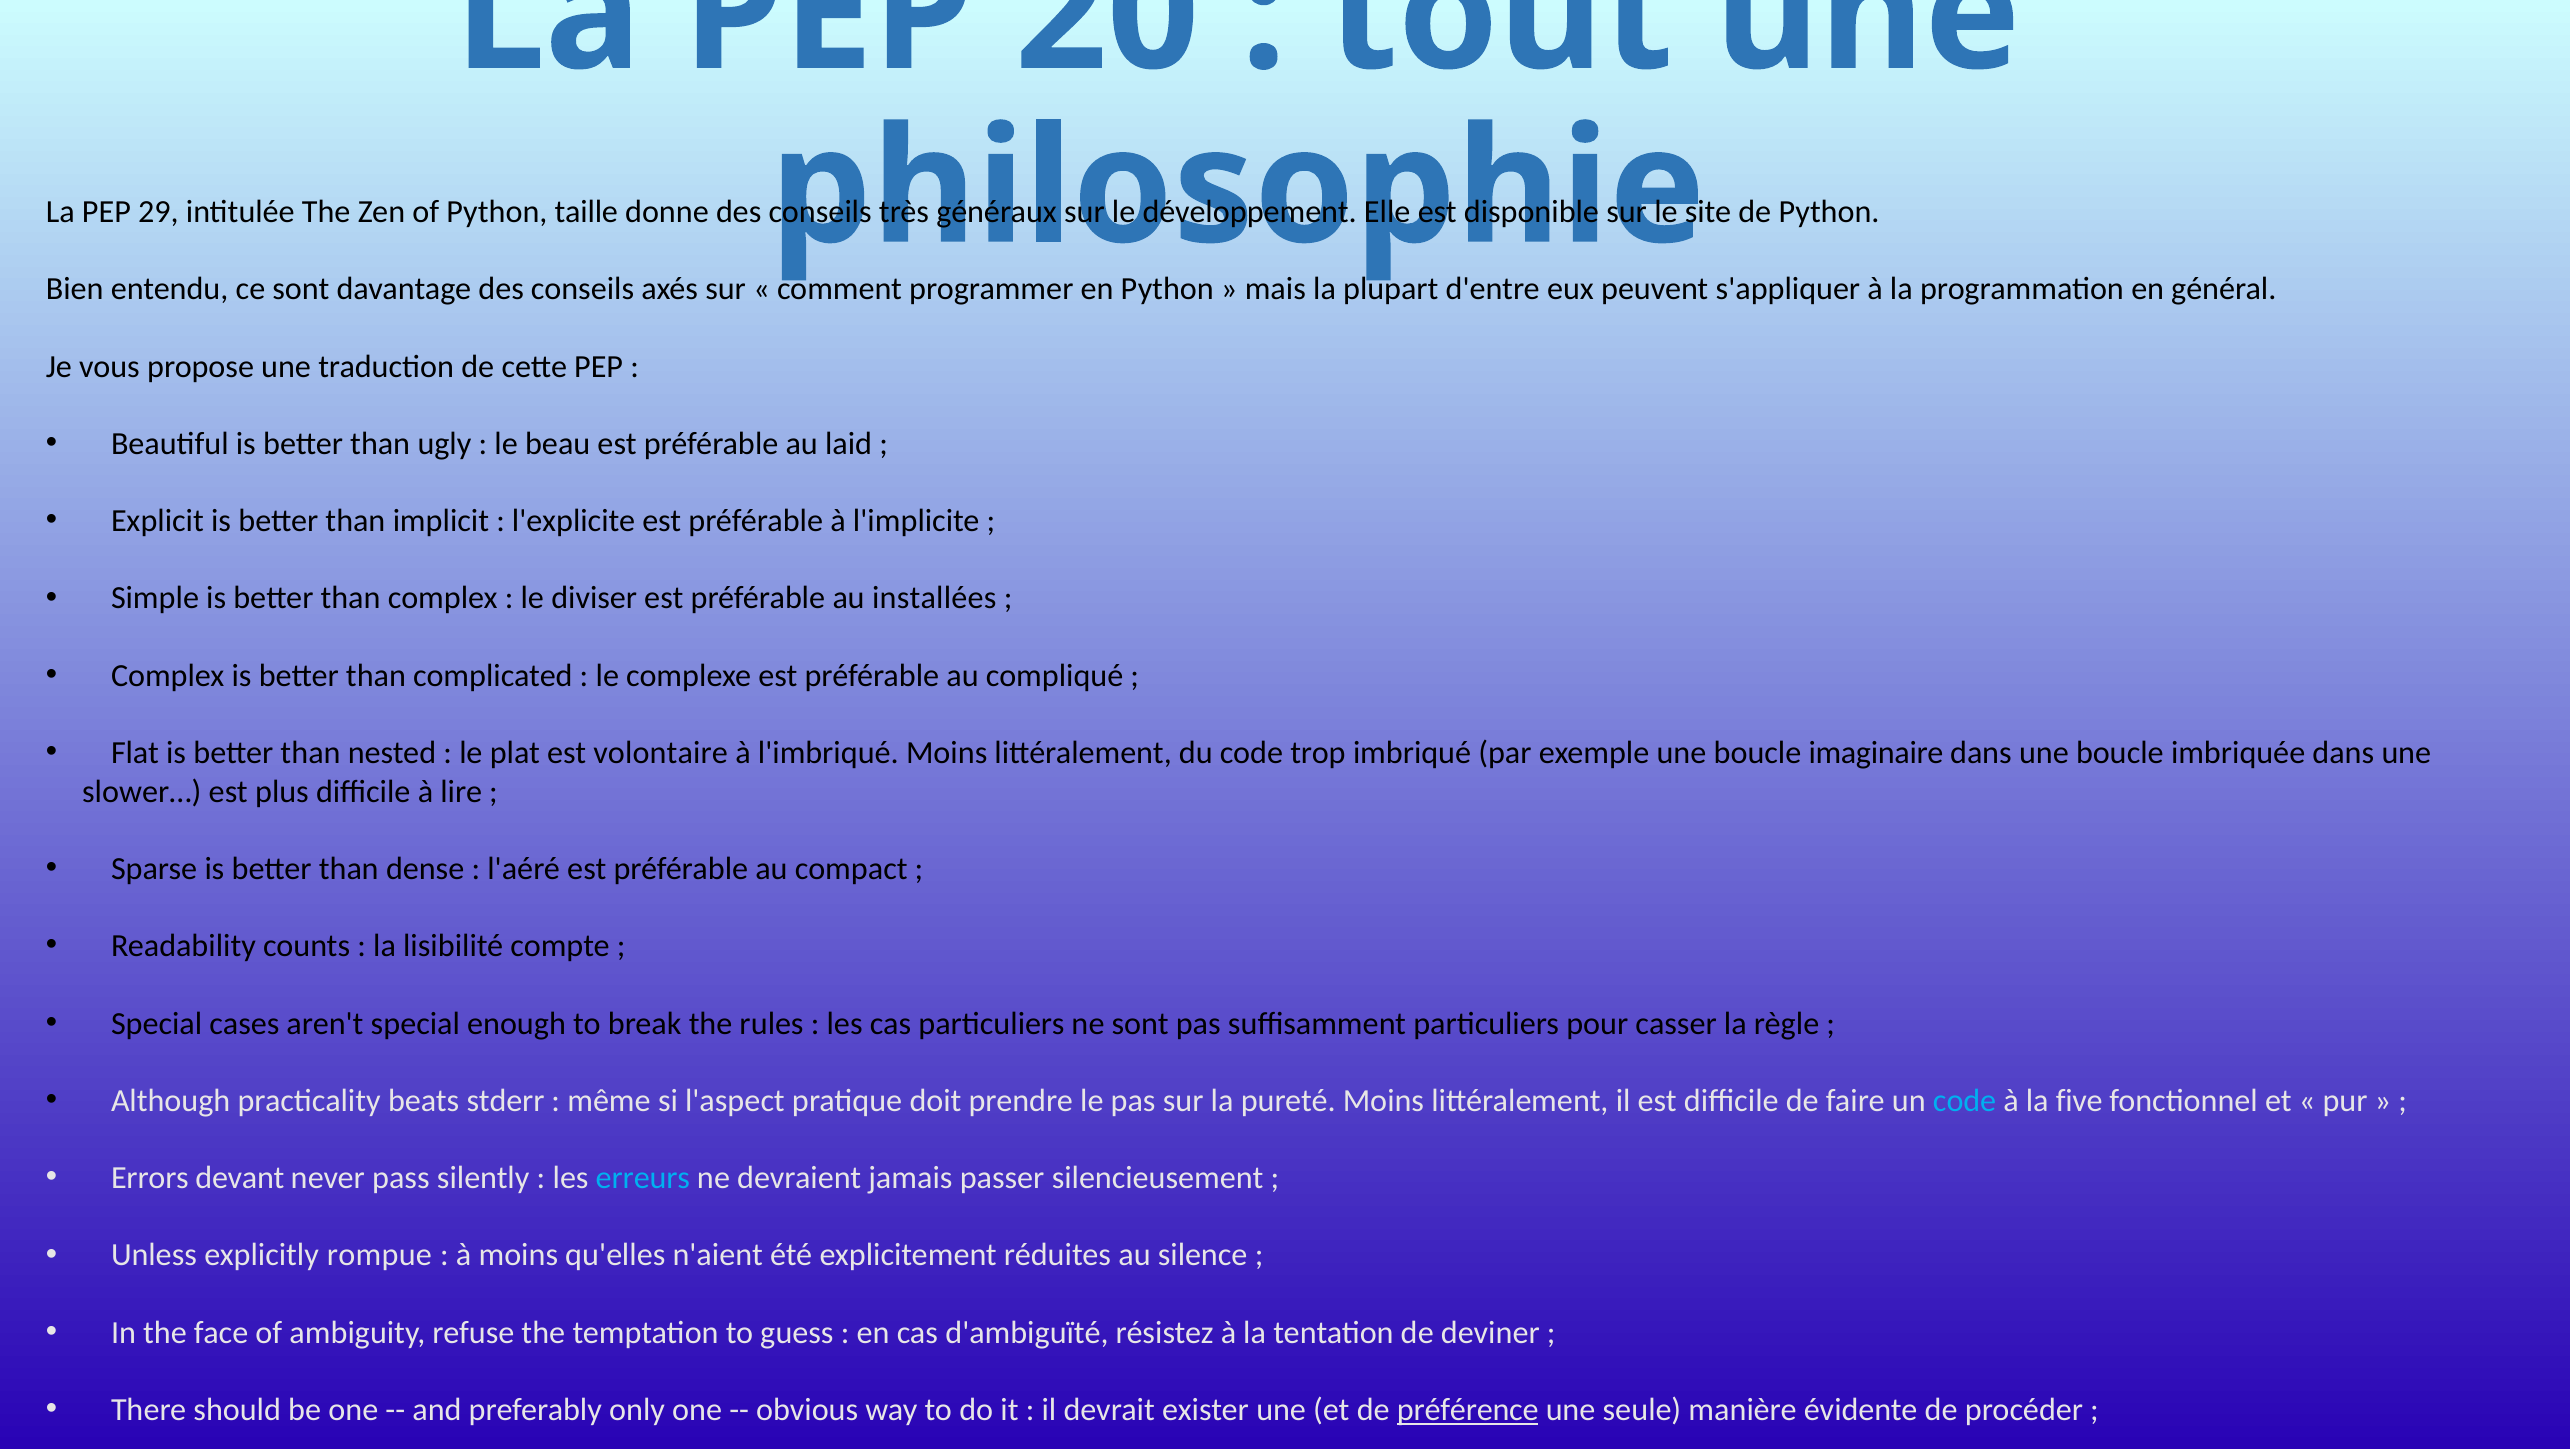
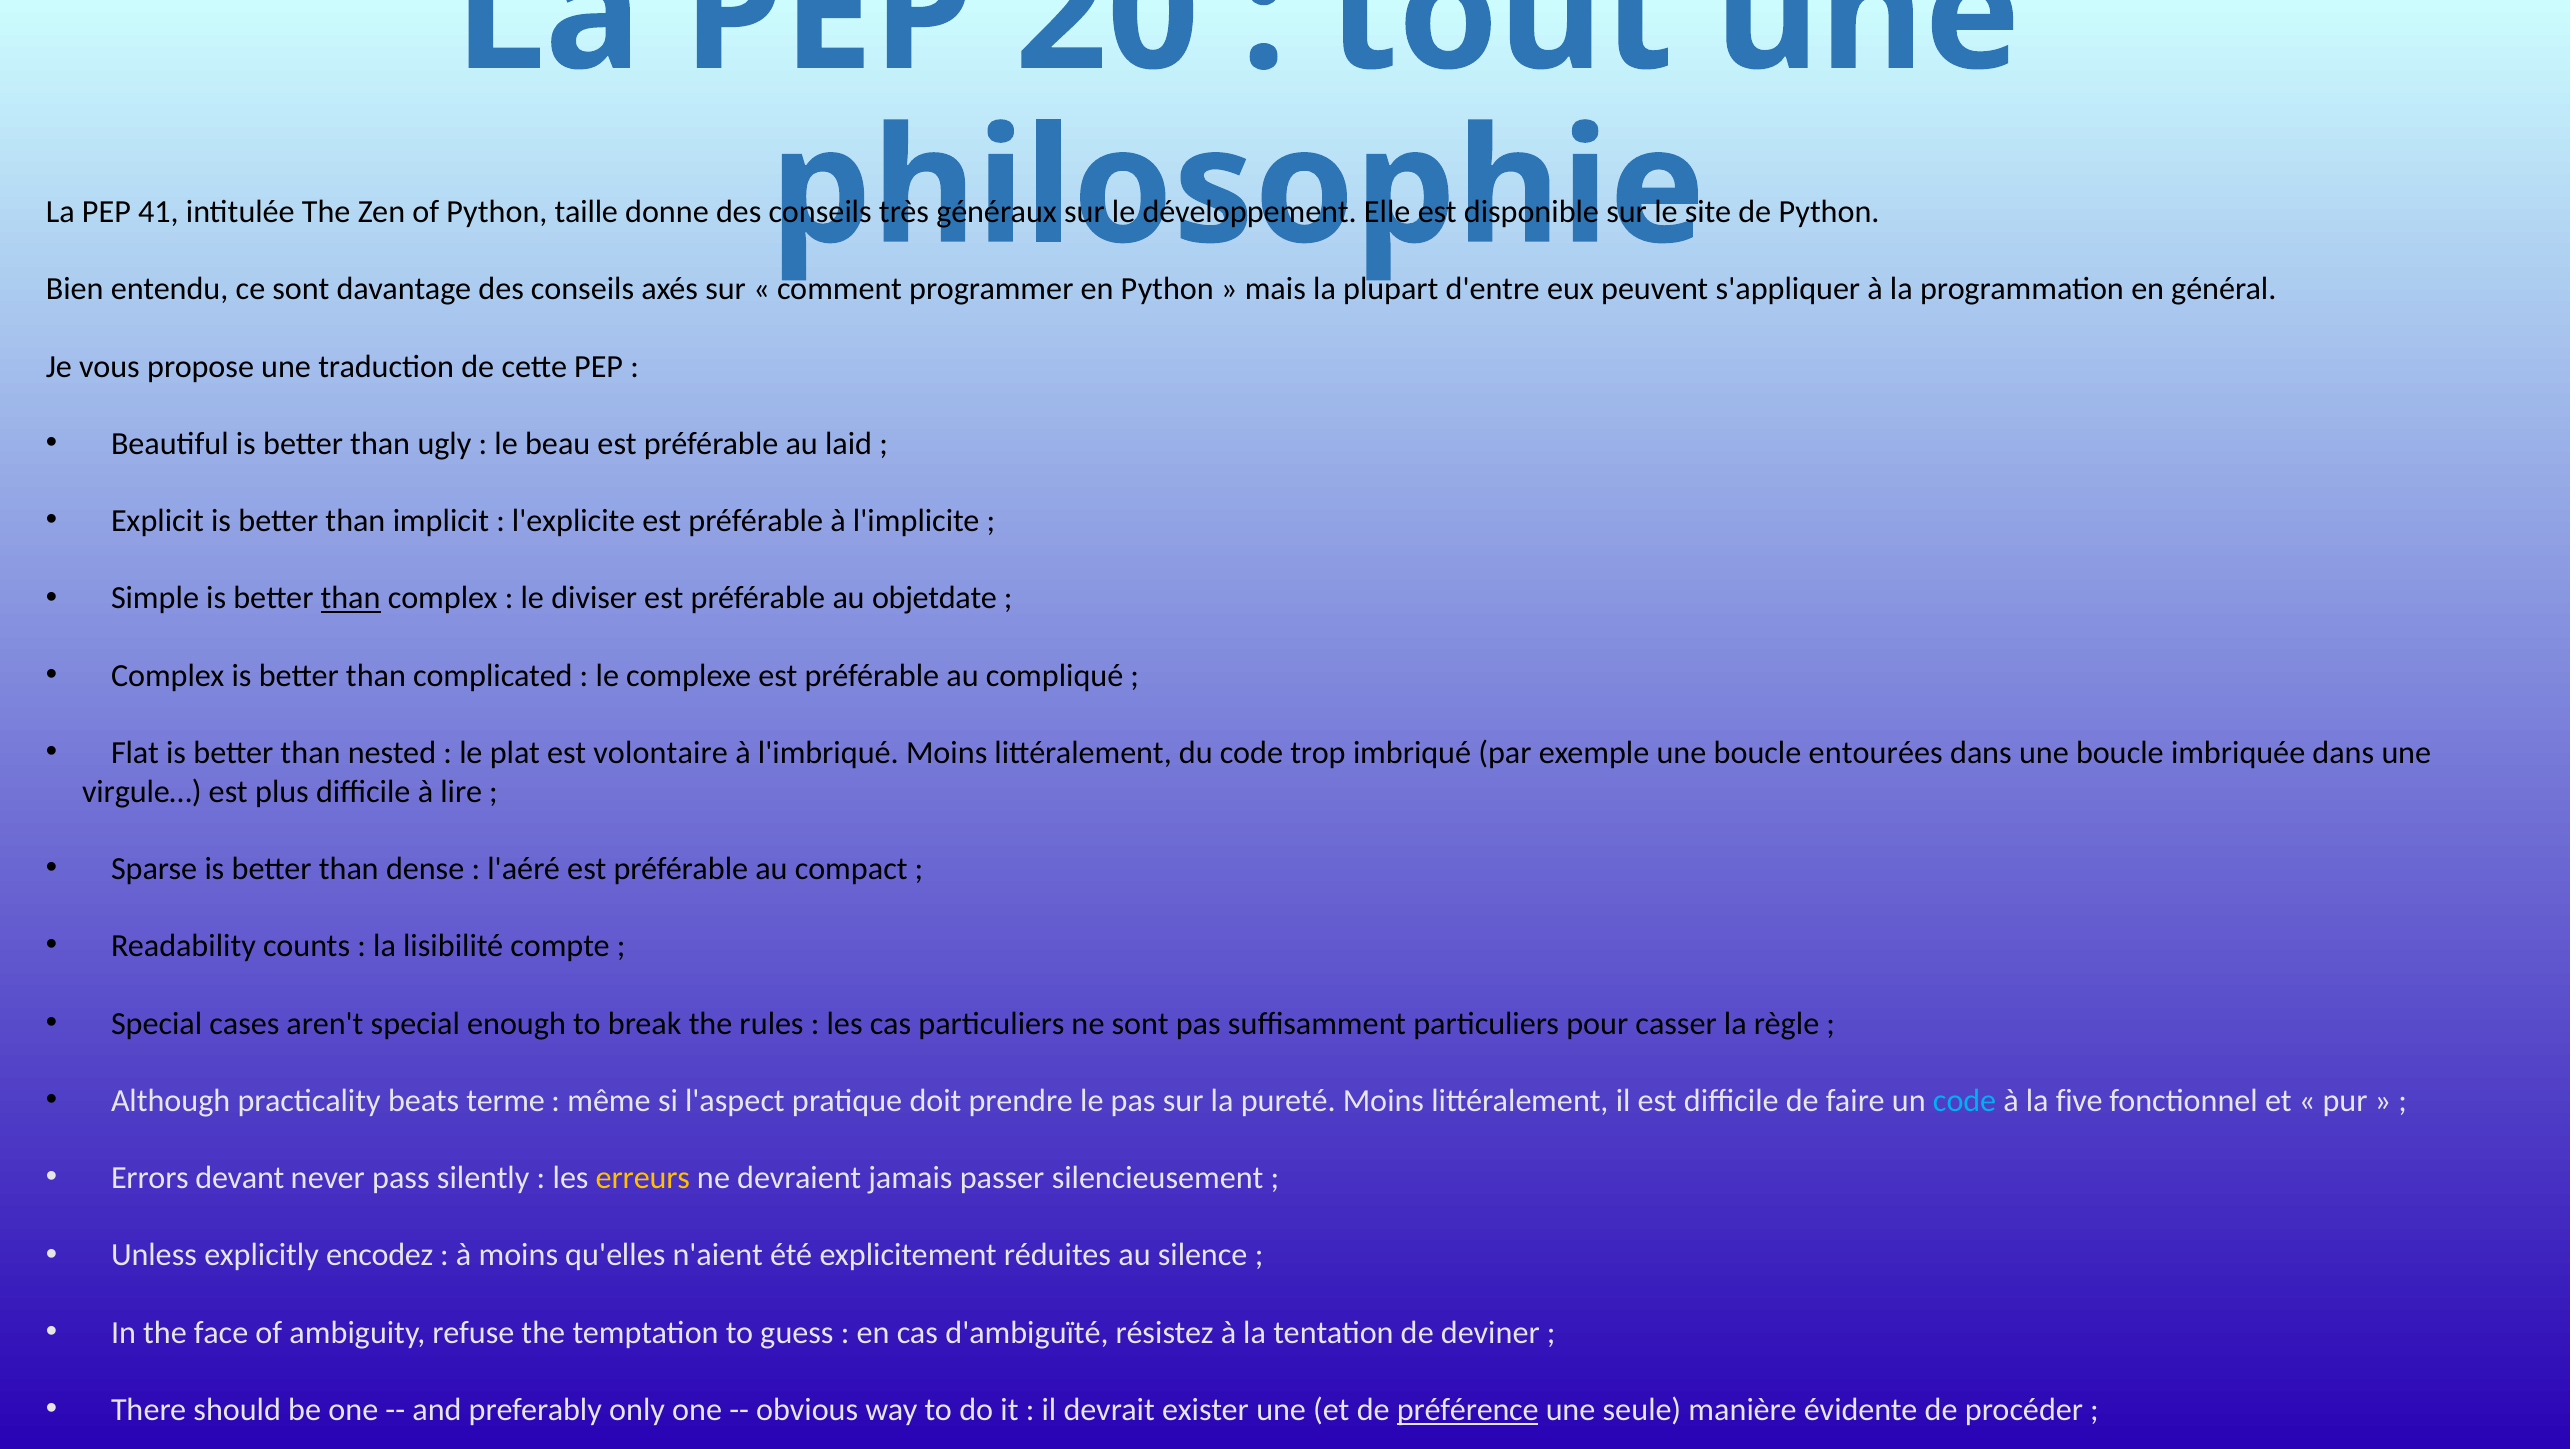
29: 29 -> 41 (158, 212)
than underline: none -> present (351, 598)
installées: installées -> objetdate (934, 598)
imaginaire: imaginaire -> entourées (1876, 753)
slower…: slower… -> virgule… (142, 792)
stderr: stderr -> terme (506, 1101)
erreurs colour: light blue -> yellow (643, 1178)
rompue: rompue -> encodez (380, 1255)
